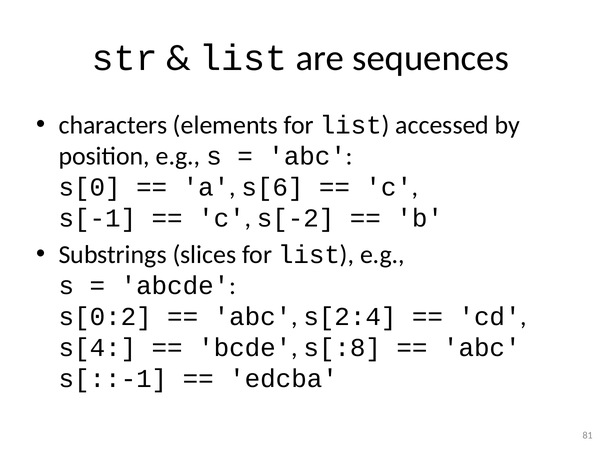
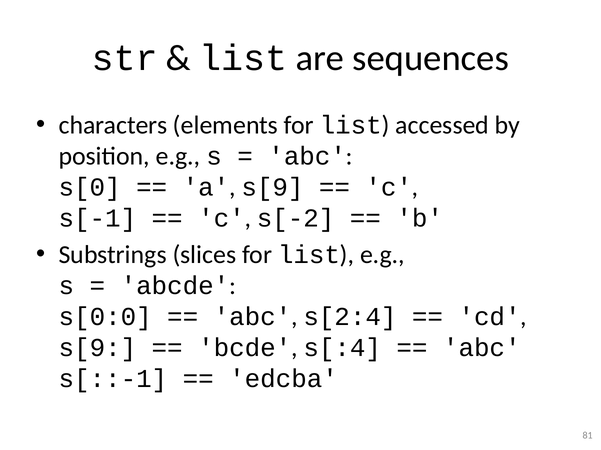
a s[6: s[6 -> s[9 (272, 188)
s[0:2: s[0:2 -> s[0:0 (105, 317)
s[4: s[4 -> s[9 (97, 348)
s[:8: s[:8 -> s[:4 (342, 348)
